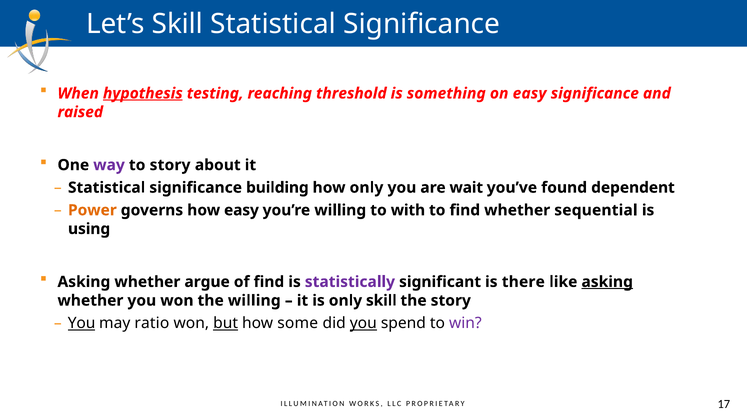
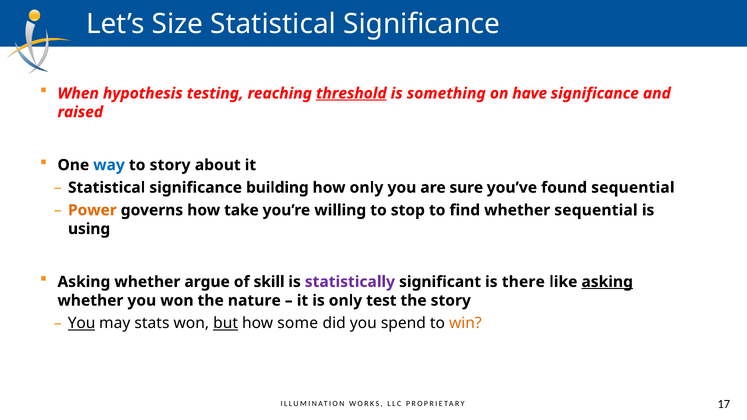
Let’s Skill: Skill -> Size (177, 24)
hypothesis underline: present -> none (143, 93)
threshold underline: none -> present (351, 93)
on easy: easy -> have (530, 93)
way colour: purple -> blue (109, 165)
wait: wait -> sure (466, 188)
found dependent: dependent -> sequential (633, 188)
how easy: easy -> take (241, 210)
with: with -> stop (408, 210)
of find: find -> skill (269, 282)
the willing: willing -> nature (254, 301)
only skill: skill -> test (381, 301)
ratio: ratio -> stats (152, 323)
you underline: present -> none (363, 323)
win colour: purple -> orange (465, 323)
